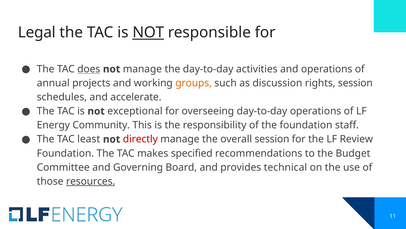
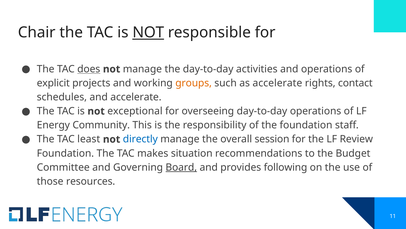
Legal: Legal -> Chair (37, 32)
annual: annual -> explicit (53, 83)
as discussion: discussion -> accelerate (277, 83)
rights session: session -> contact (355, 83)
directly colour: red -> blue (140, 139)
specified: specified -> situation (192, 153)
Board underline: none -> present (181, 167)
technical: technical -> following (286, 167)
resources underline: present -> none (91, 181)
